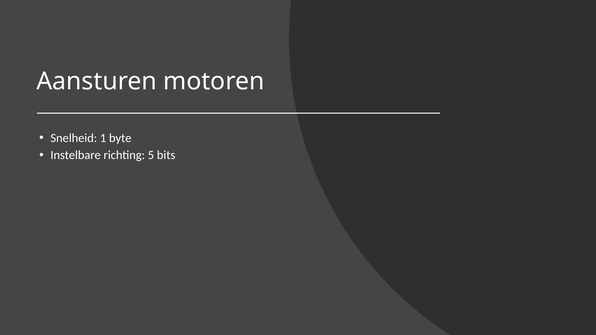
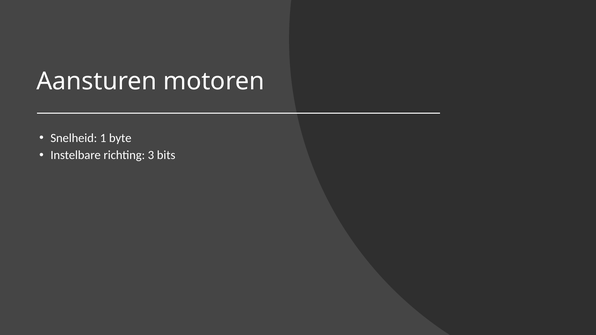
5: 5 -> 3 (151, 155)
